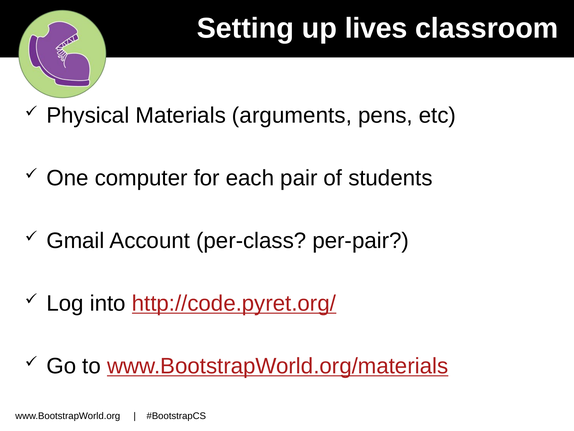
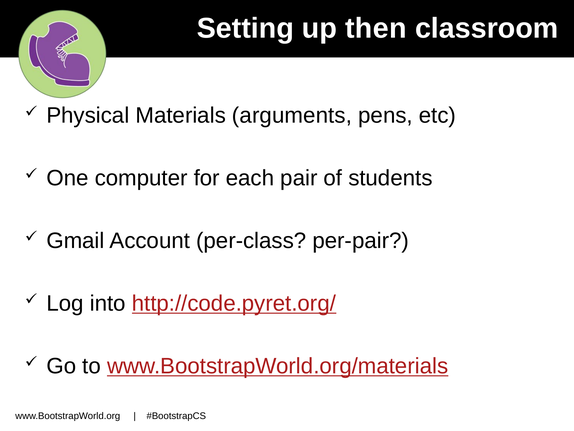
lives: lives -> then (376, 28)
